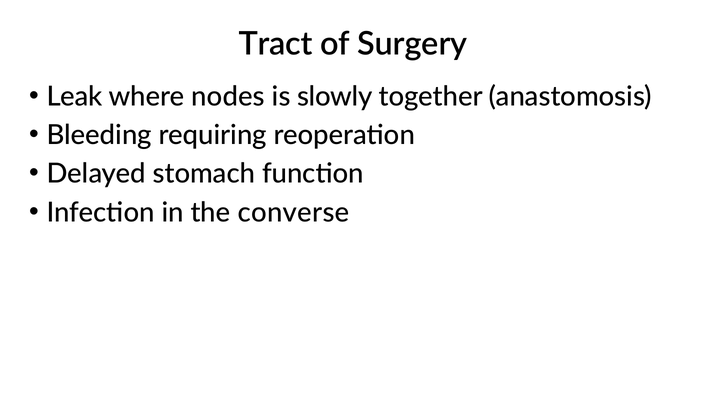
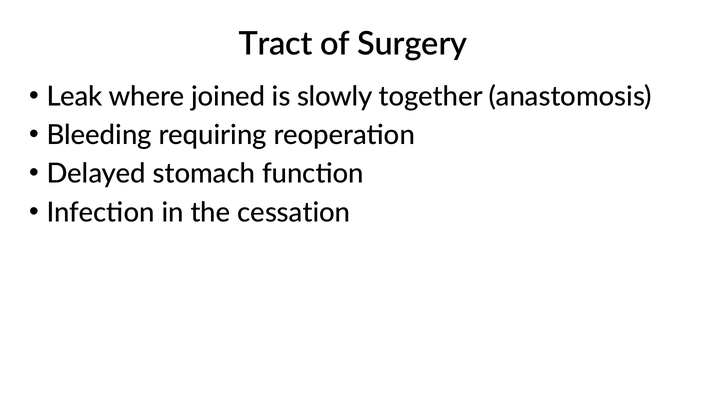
nodes: nodes -> joined (228, 96)
converse: converse -> cessation (294, 212)
